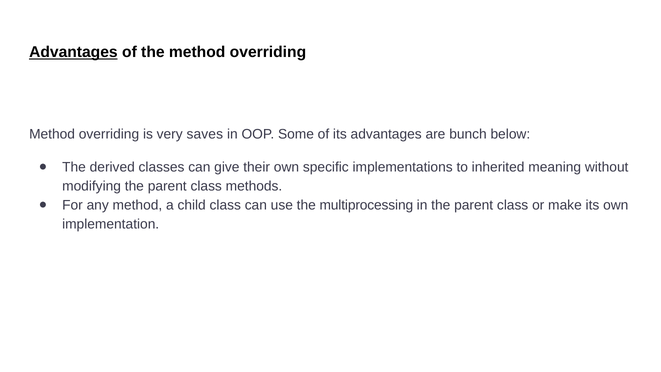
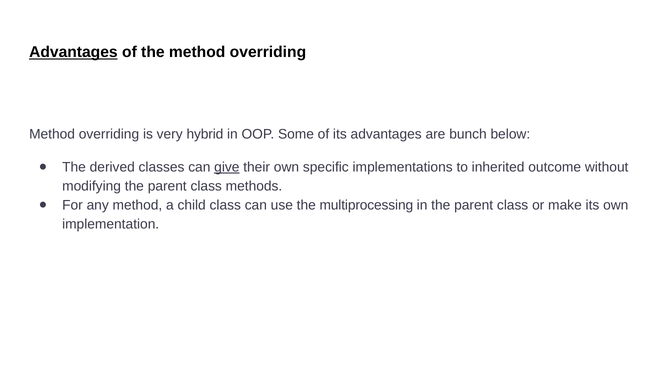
saves: saves -> hybrid (205, 134)
give underline: none -> present (227, 167)
meaning: meaning -> outcome (555, 167)
